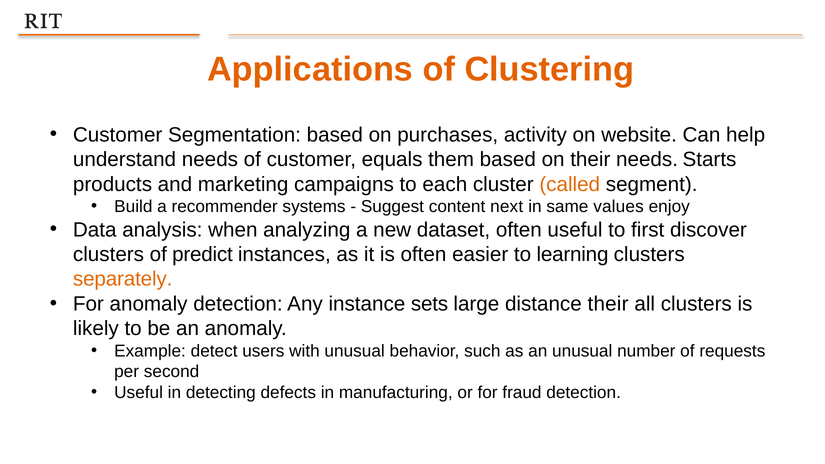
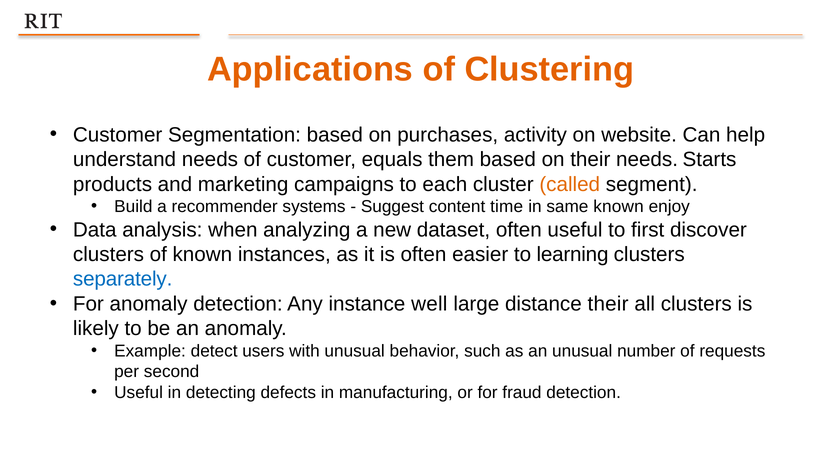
next: next -> time (507, 207)
same values: values -> known (619, 207)
of predict: predict -> known (202, 254)
separately colour: orange -> blue (123, 279)
sets: sets -> well (429, 304)
